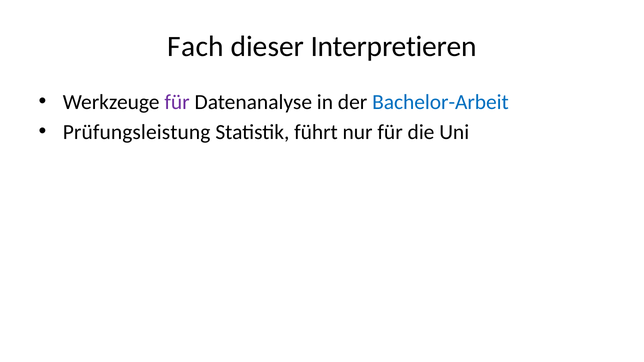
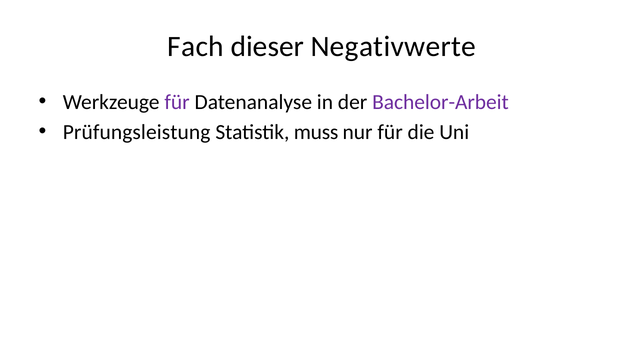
Interpretieren: Interpretieren -> Negativwerte (393, 47)
Bachelor-Arbeit colour: blue -> purple (440, 102)
führt: führt -> muss (316, 132)
